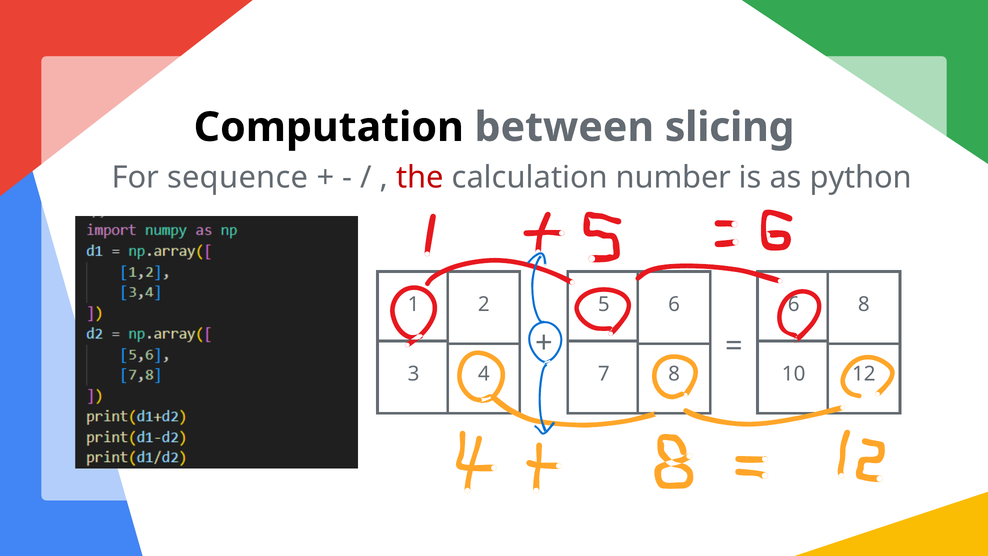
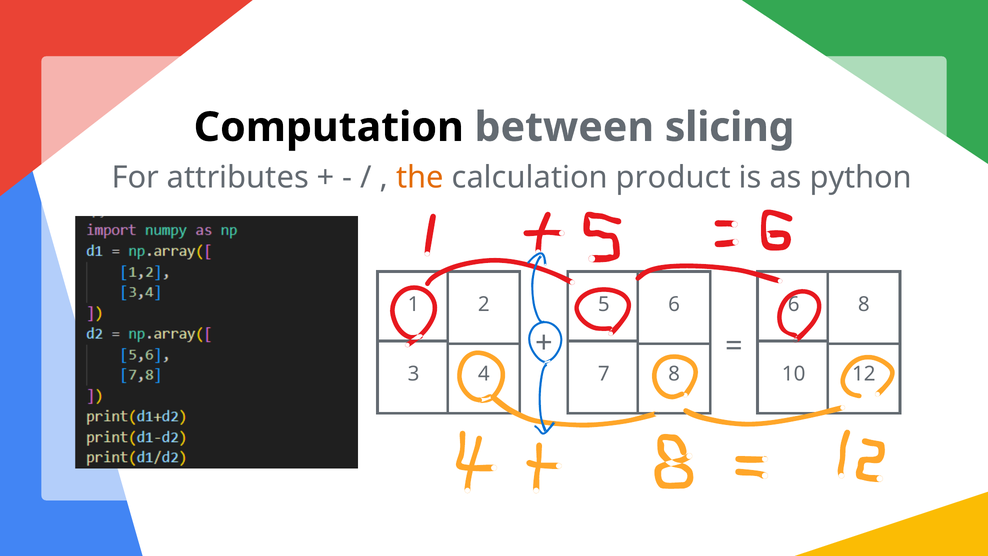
sequence: sequence -> attributes (238, 178)
the colour: red -> orange (420, 178)
number: number -> product (673, 178)
